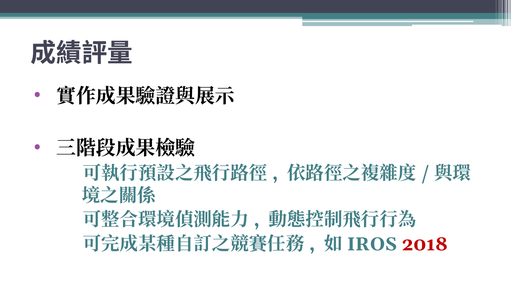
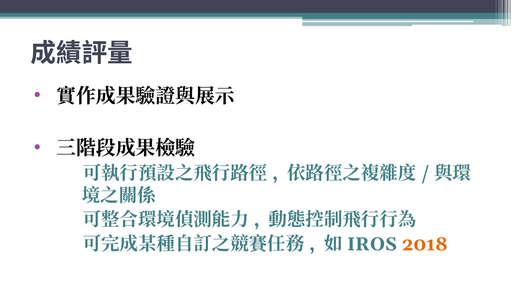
2018 colour: red -> orange (425, 244)
